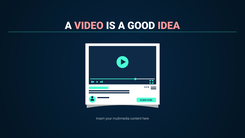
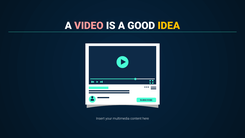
IDEA colour: pink -> yellow (169, 26)
